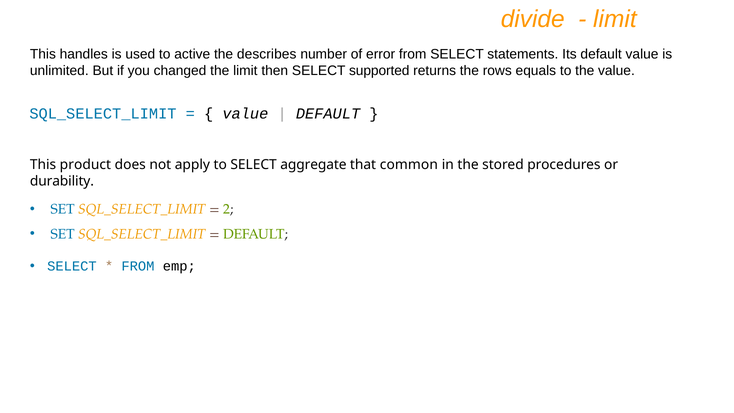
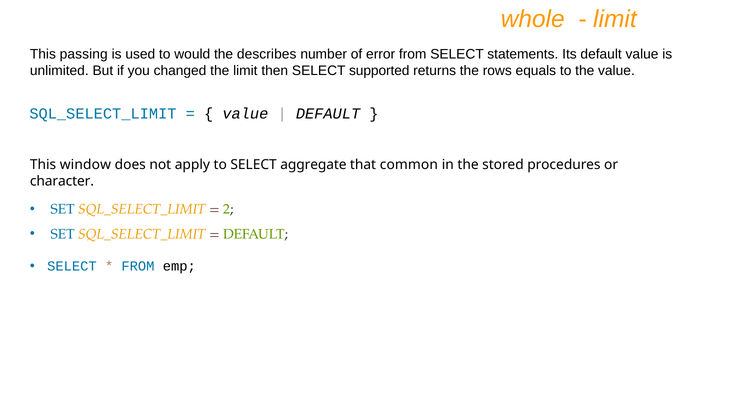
divide: divide -> whole (533, 19)
handles: handles -> passing (84, 54)
active: active -> would (192, 54)
product: product -> window (85, 165)
durability: durability -> character (62, 181)
